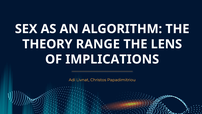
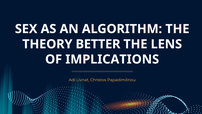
RANGE: RANGE -> BETTER (98, 44)
